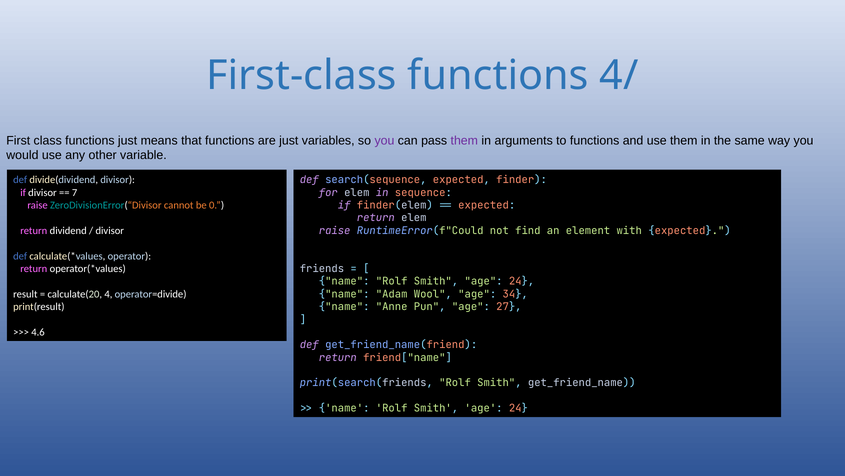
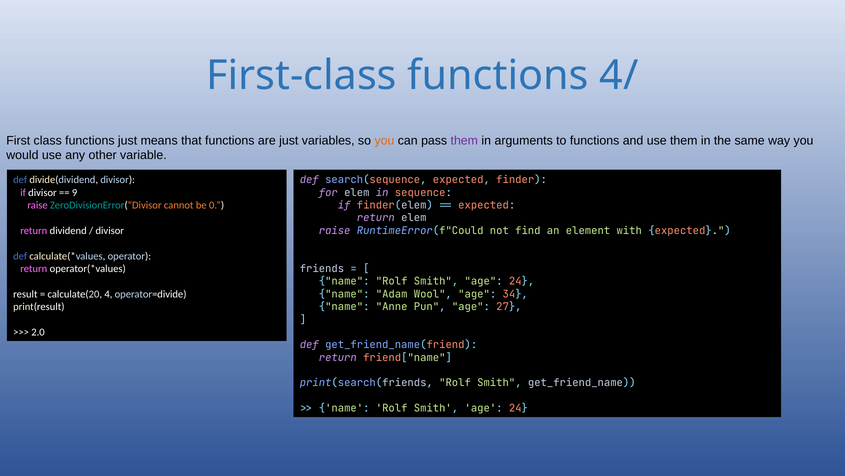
you colour: purple -> orange (384, 140)
7: 7 -> 9 (75, 192)
4.6: 4.6 -> 2.0 (38, 332)
